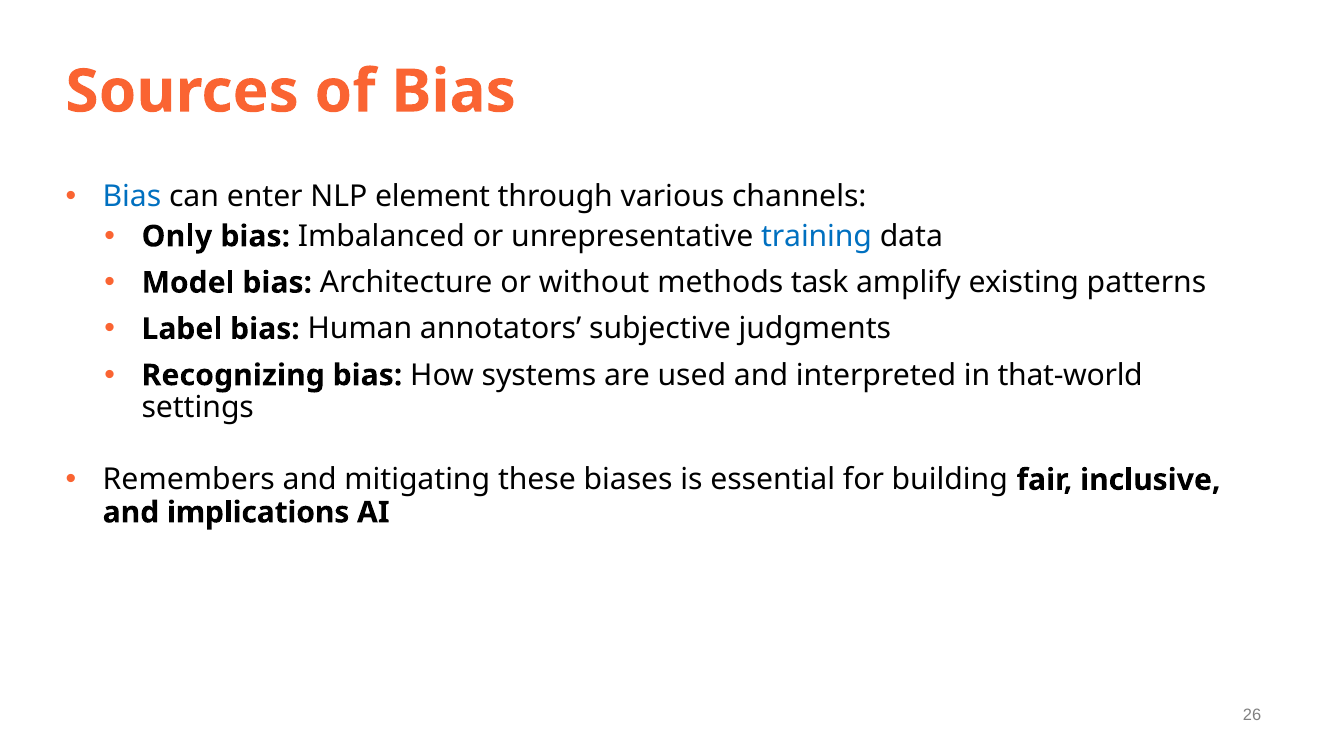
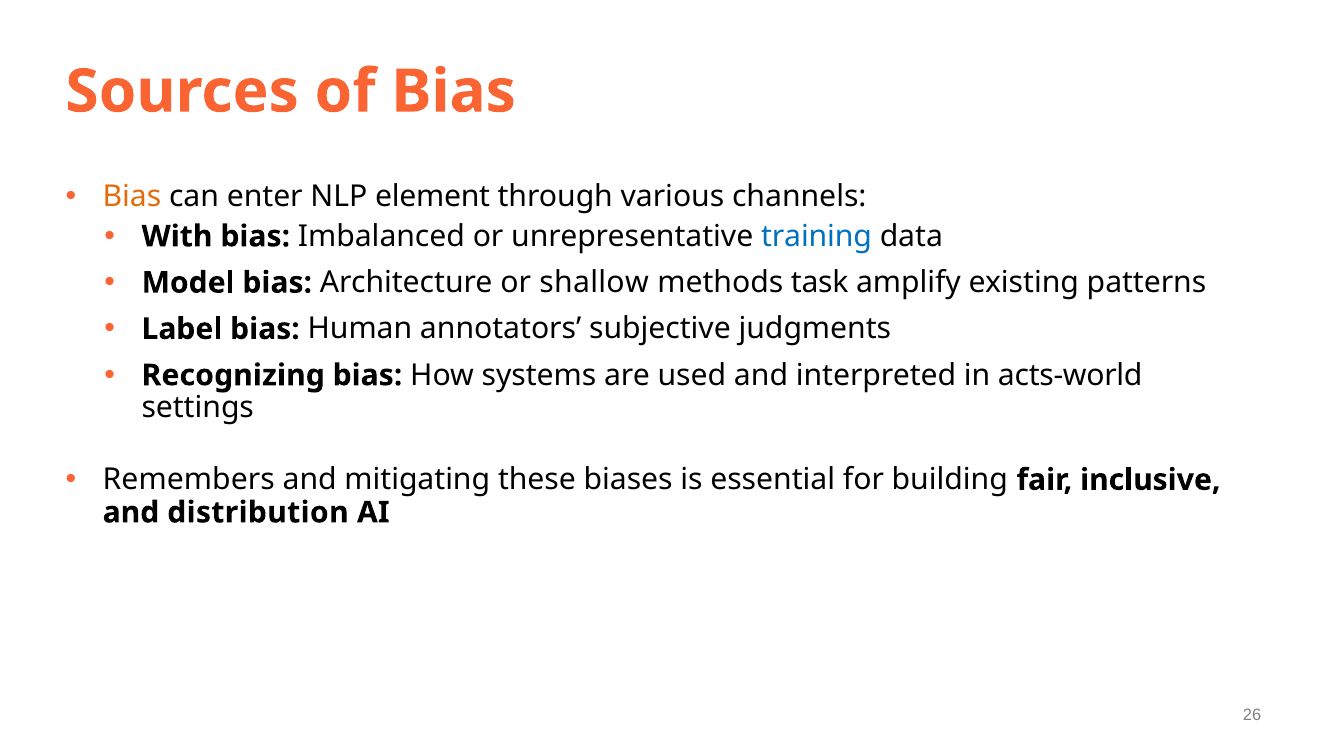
Bias colour: blue -> orange (132, 197)
Only: Only -> With (177, 236)
without: without -> shallow (594, 283)
that-world: that-world -> acts-world (1070, 375)
implications: implications -> distribution (258, 512)
